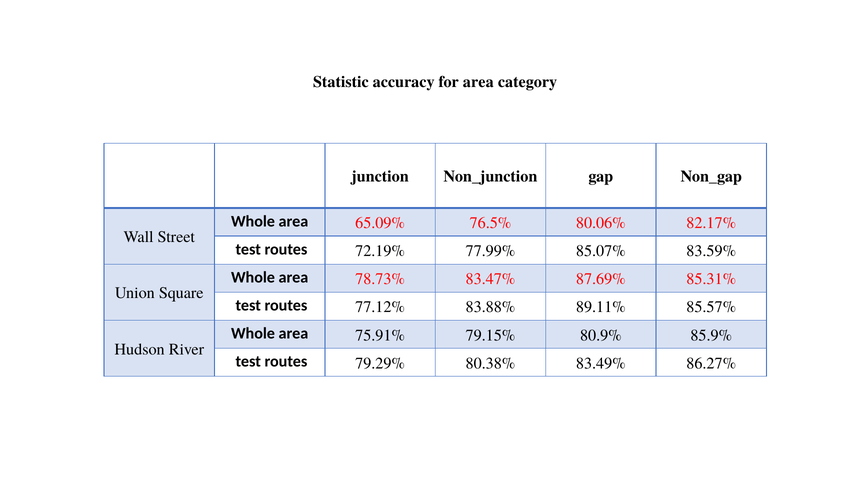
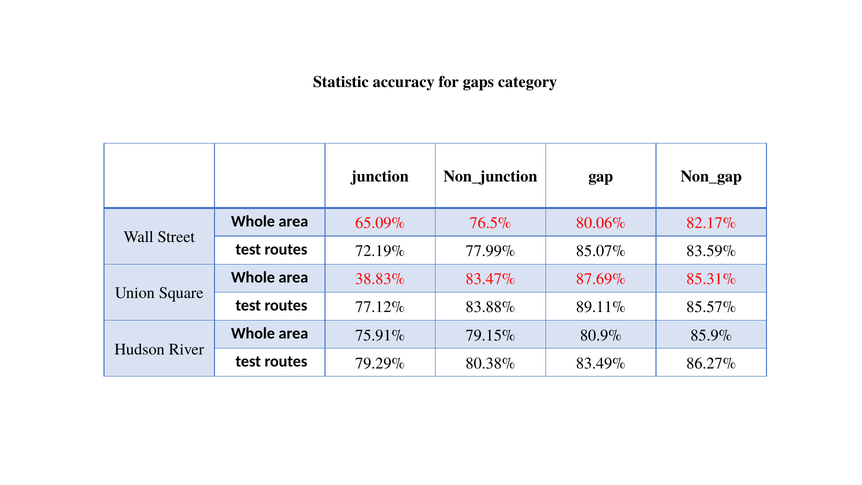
for area: area -> gaps (478, 82)
78.73%: 78.73% -> 38.83% (380, 279)
